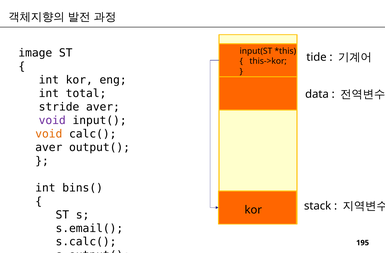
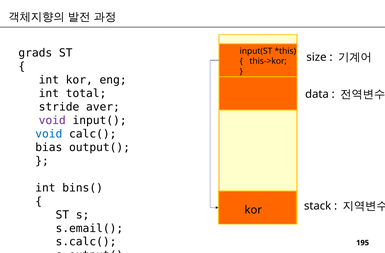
image: image -> grads (35, 53)
tide: tide -> size (316, 57)
void colour: orange -> blue (49, 134)
aver: aver -> bias (49, 147)
